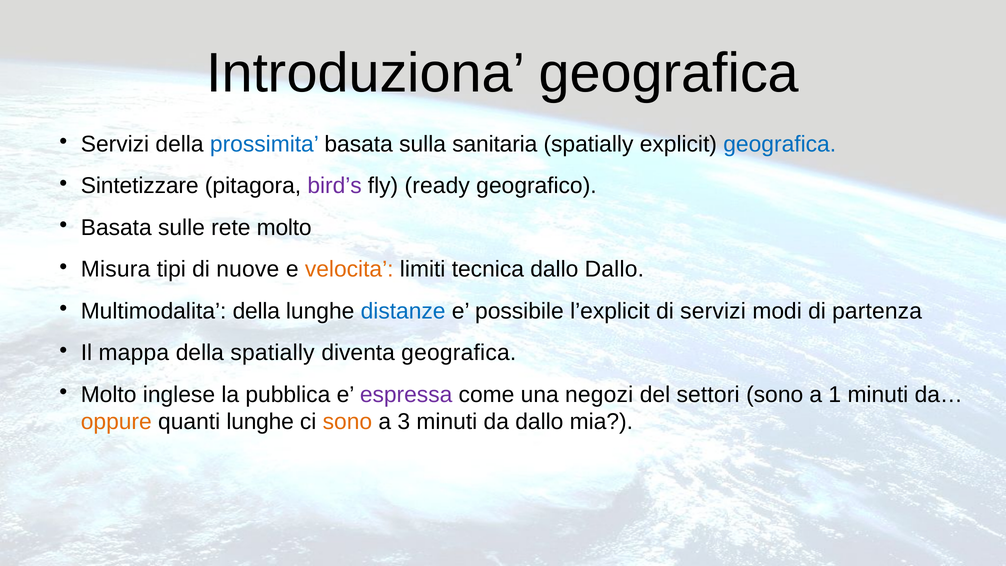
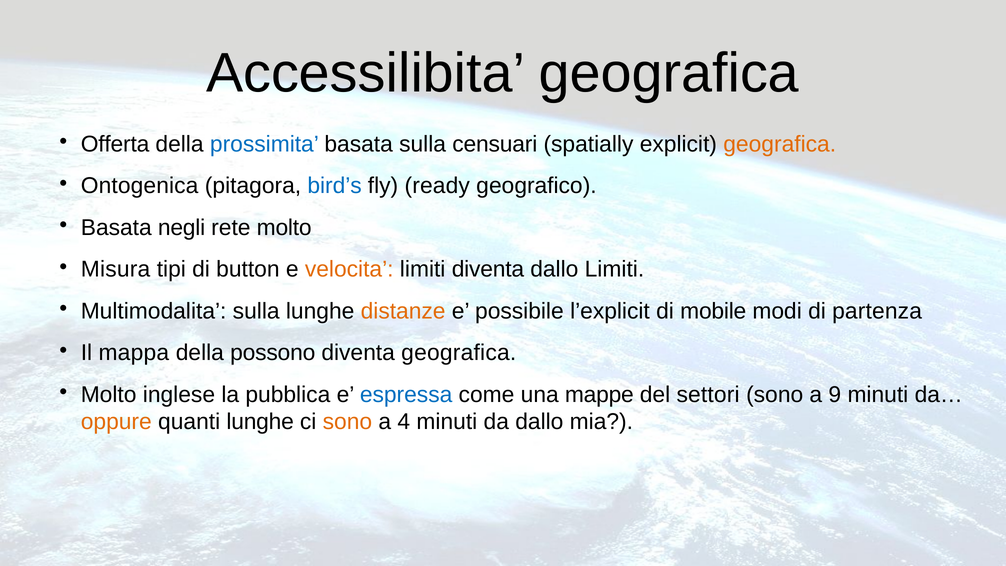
Introduziona: Introduziona -> Accessilibita (366, 74)
Servizi: Servizi -> Offerta (115, 144)
sanitaria: sanitaria -> censuari (495, 144)
geografica colour: blue -> orange (780, 144)
Sintetizzare: Sintetizzare -> Ontogenica (140, 186)
bird’s colour: purple -> blue (335, 186)
sulle: sulle -> negli (182, 227)
nuove: nuove -> button (248, 269)
limiti tecnica: tecnica -> diventa (488, 269)
dallo Dallo: Dallo -> Limiti (614, 269)
Multimodalita della: della -> sulla (256, 311)
distanze colour: blue -> orange (403, 311)
di servizi: servizi -> mobile (713, 311)
della spatially: spatially -> possono (273, 353)
espressa colour: purple -> blue (406, 394)
negozi: negozi -> mappe (599, 394)
1: 1 -> 9 (835, 394)
3: 3 -> 4 (404, 422)
